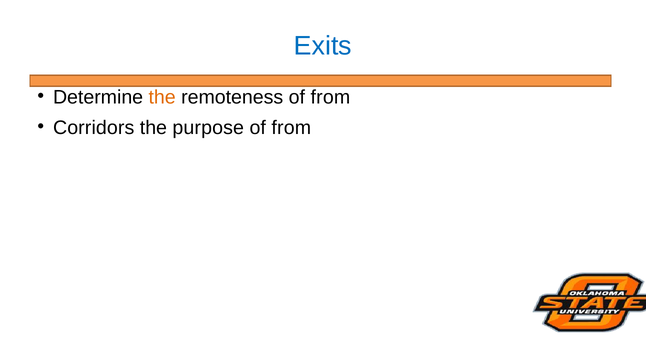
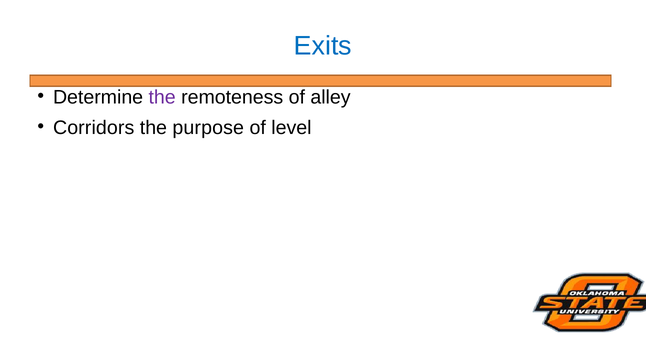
the colour: orange -> purple (162, 97)
remoteness of from: from -> alley (331, 97)
from: from -> level (291, 128)
